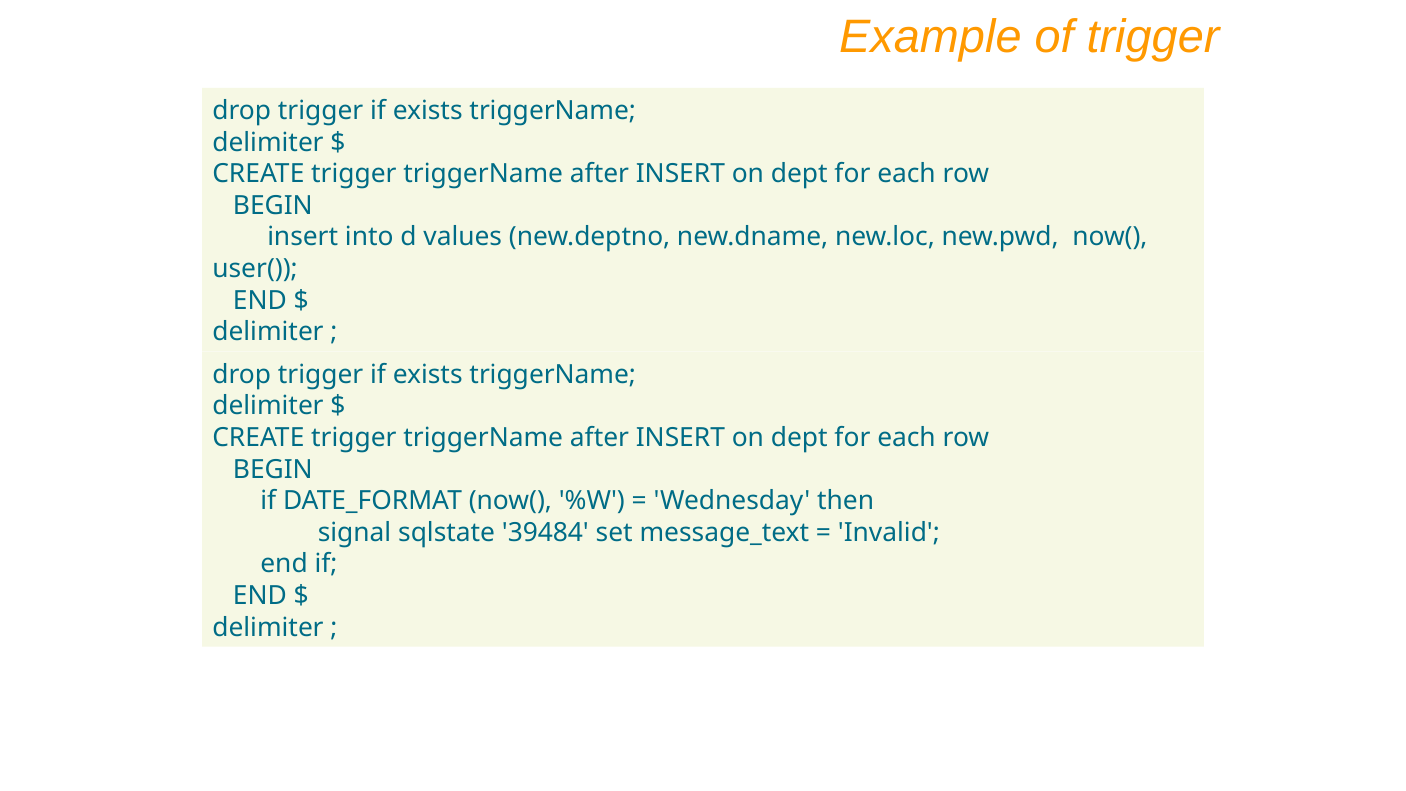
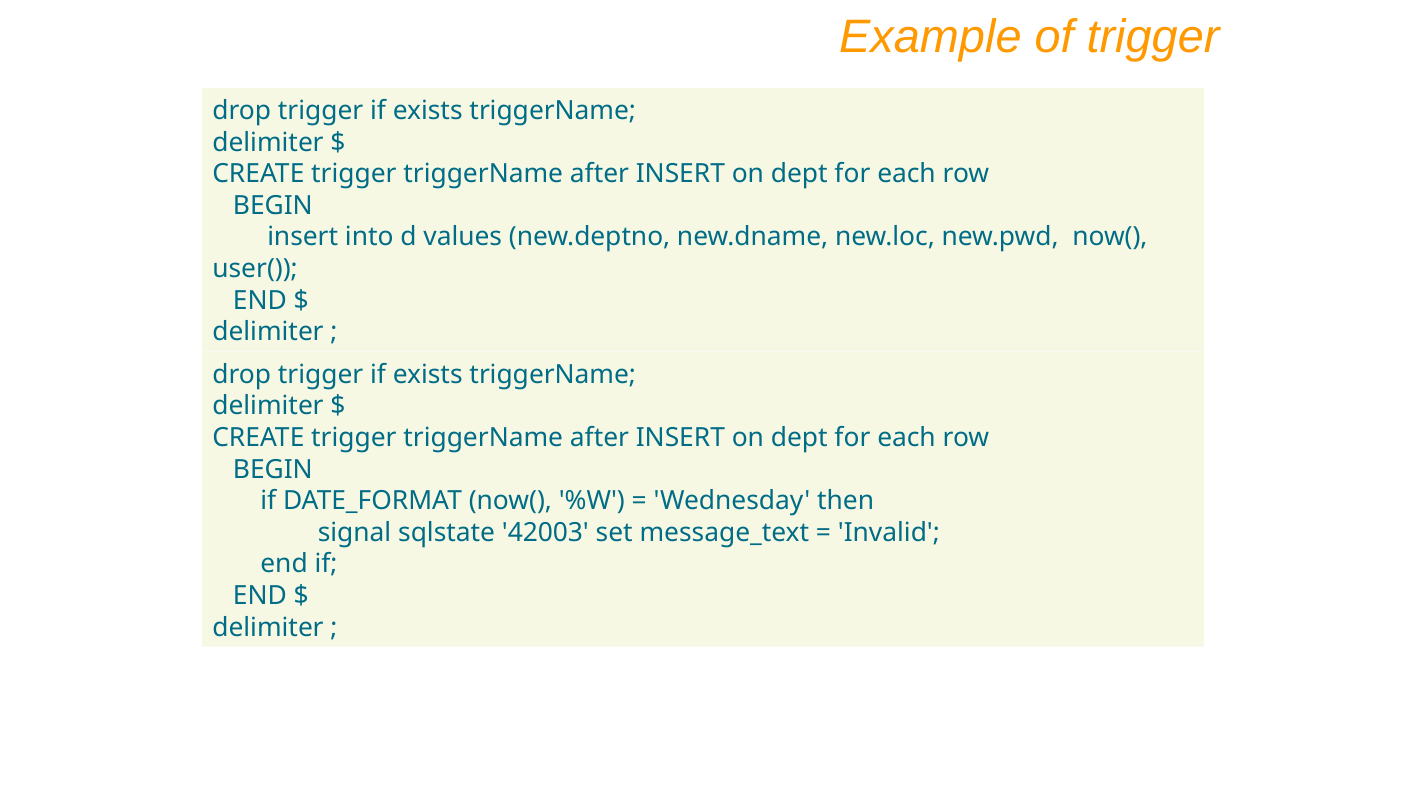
39484: 39484 -> 42003 (545, 532)
